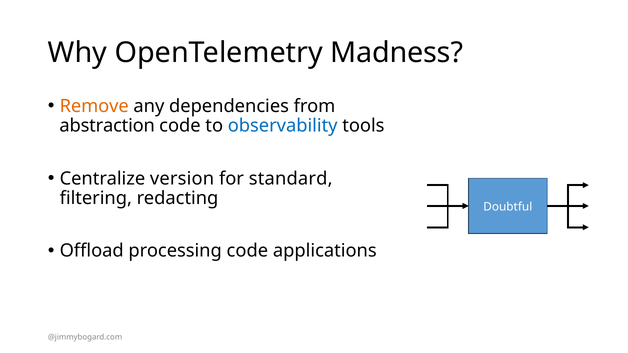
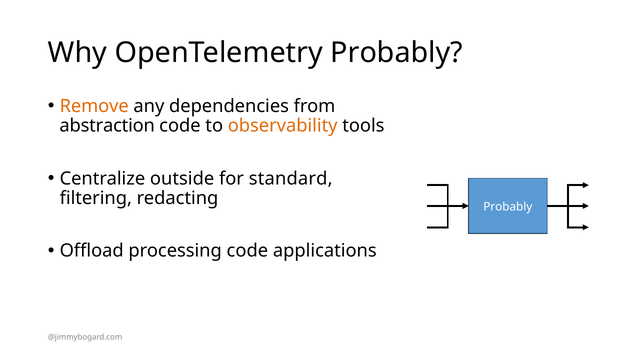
OpenTelemetry Madness: Madness -> Probably (397, 53)
observability colour: blue -> orange (283, 126)
version: version -> outside (182, 179)
Doubtful: Doubtful -> Probably (508, 207)
